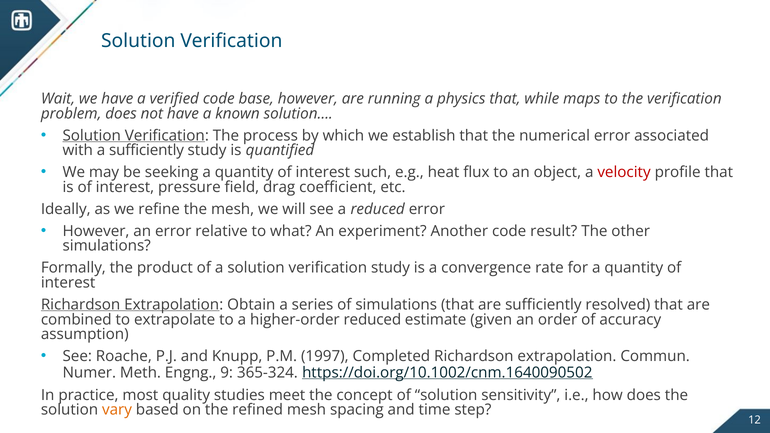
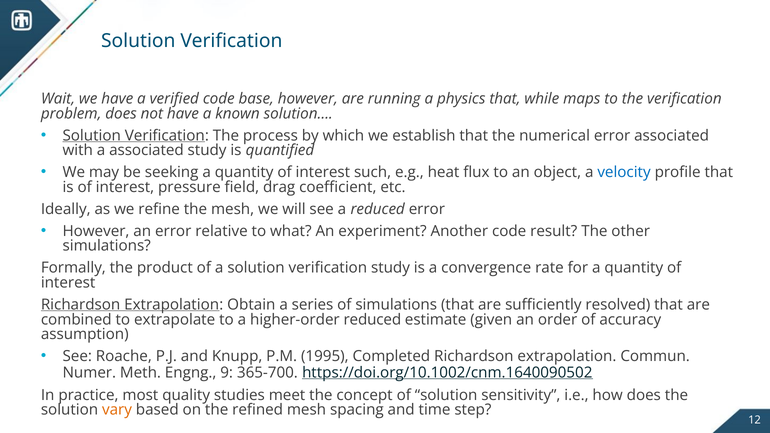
a sufficiently: sufficiently -> associated (146, 150)
velocity colour: red -> blue (624, 172)
1997: 1997 -> 1995 (325, 356)
365-324: 365-324 -> 365-700 (267, 373)
